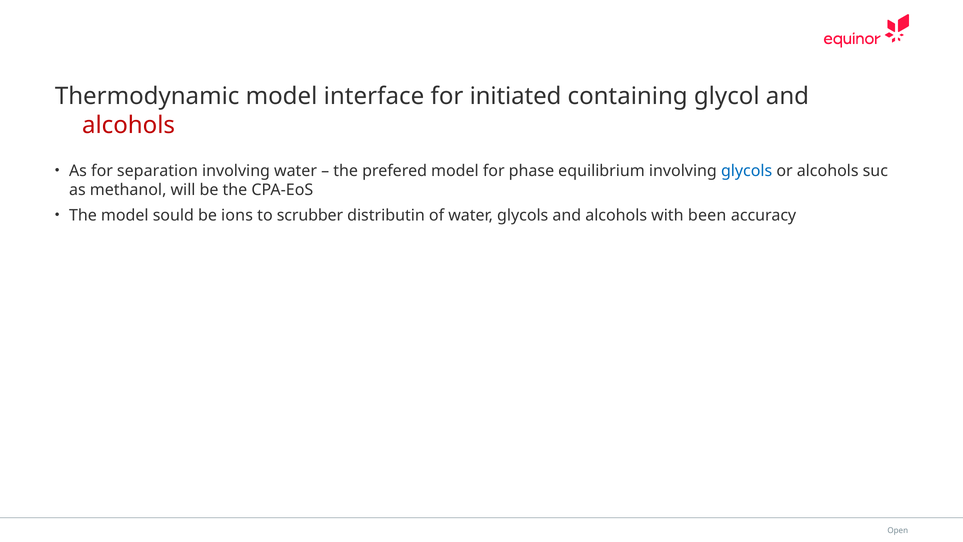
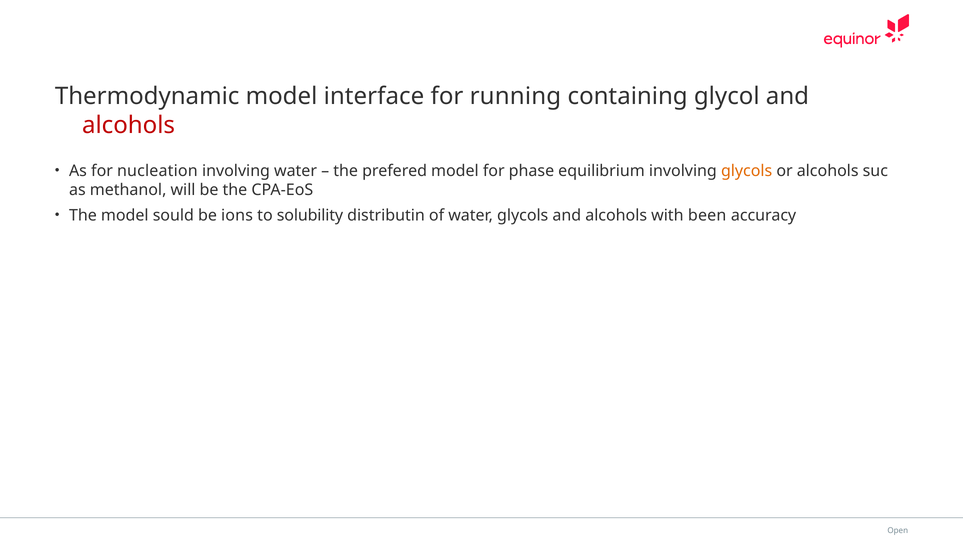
initiated: initiated -> running (515, 96)
separation: separation -> nucleation (157, 171)
glycols colour: blue -> orange (747, 171)
scrubber: scrubber -> solubility (310, 215)
